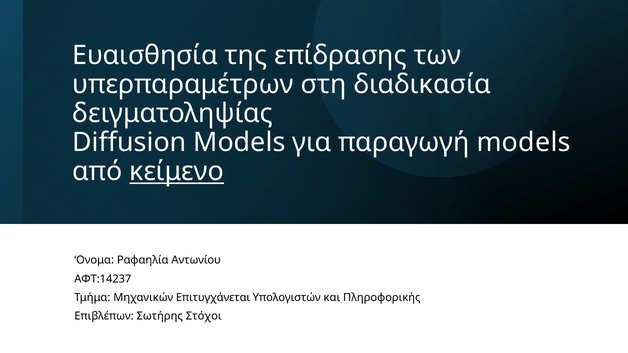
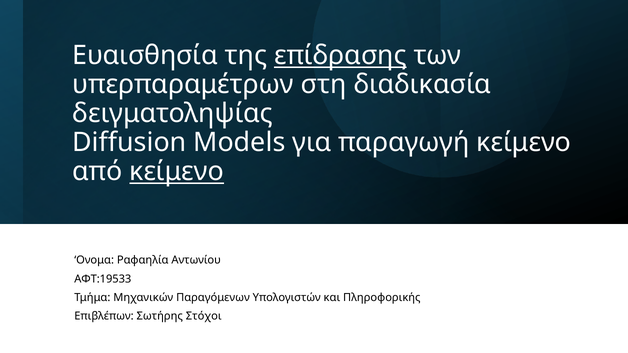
επίδρασης underline: none -> present (340, 56)
παραγωγή models: models -> κείμενο (524, 143)
ΑΦΤ:14237: ΑΦΤ:14237 -> ΑΦΤ:19533 (103, 279)
Επιτυγχάνεται: Επιτυγχάνεται -> Παραγόμενων (213, 298)
